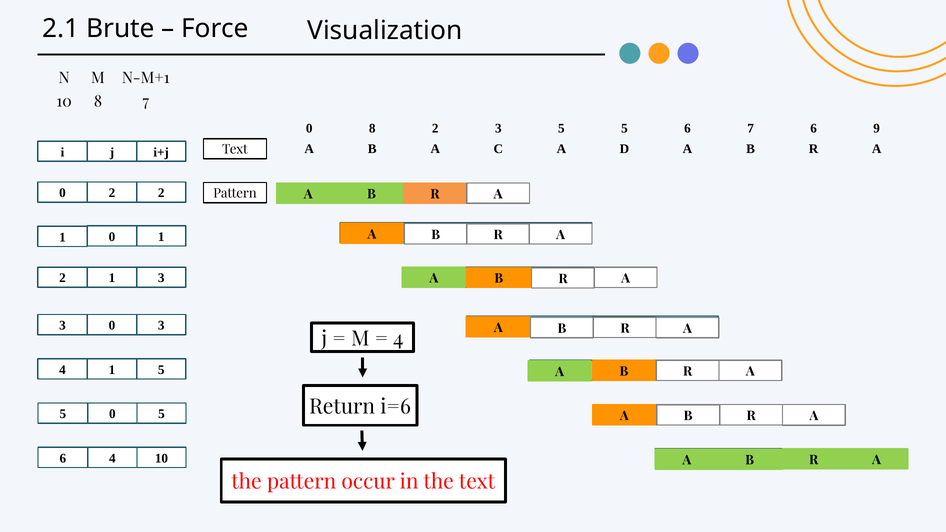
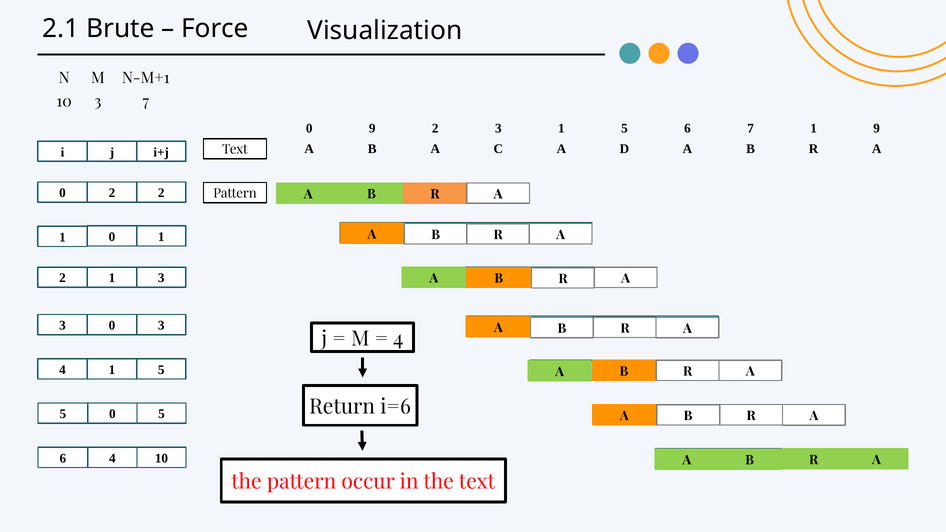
10 8: 8 -> 3 (98, 102)
0 8: 8 -> 9 (372, 128)
2 3 5: 5 -> 1 (561, 128)
7 6: 6 -> 1 (814, 128)
